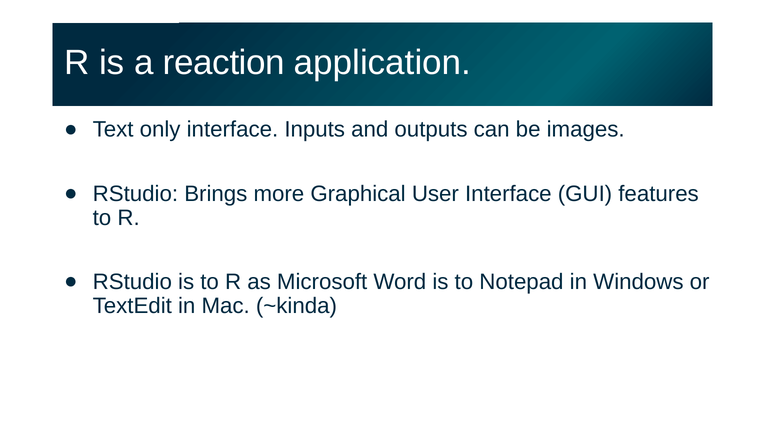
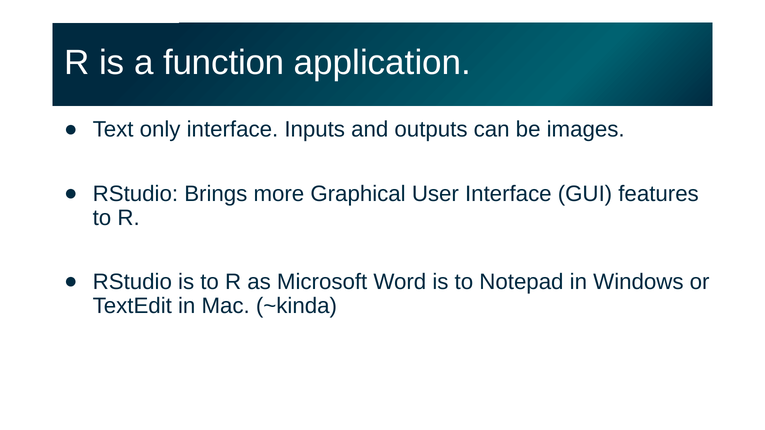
reaction: reaction -> function (224, 63)
